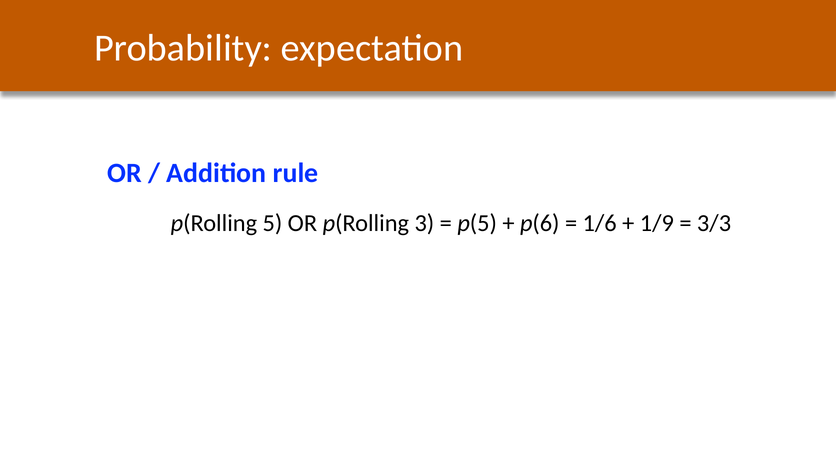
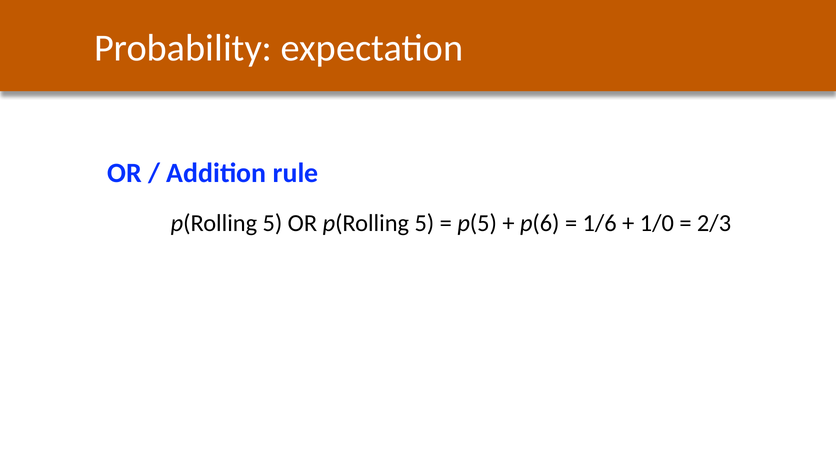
OR p(Rolling 3: 3 -> 5 (424, 223)
1/9: 1/9 -> 1/0 (657, 223)
3/3: 3/3 -> 2/3 (714, 223)
